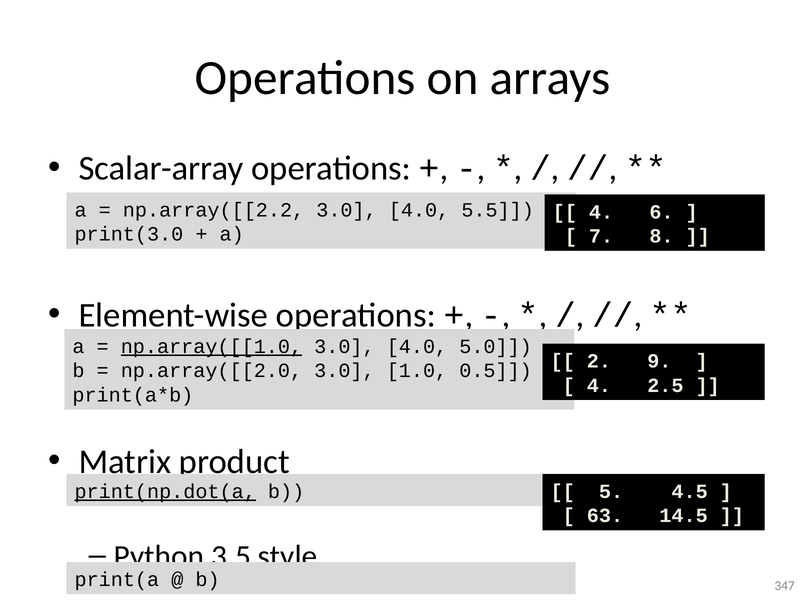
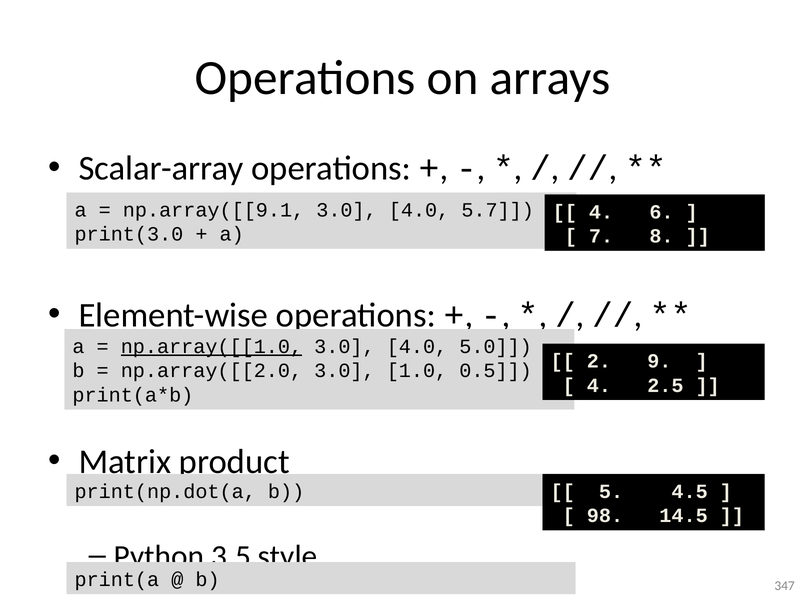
np.array([[2.2: np.array([[2.2 -> np.array([[9.1 (214, 210)
5.5: 5.5 -> 5.7 (498, 210)
print(np.dot(a underline: present -> none (165, 491)
63: 63 -> 98 (605, 515)
